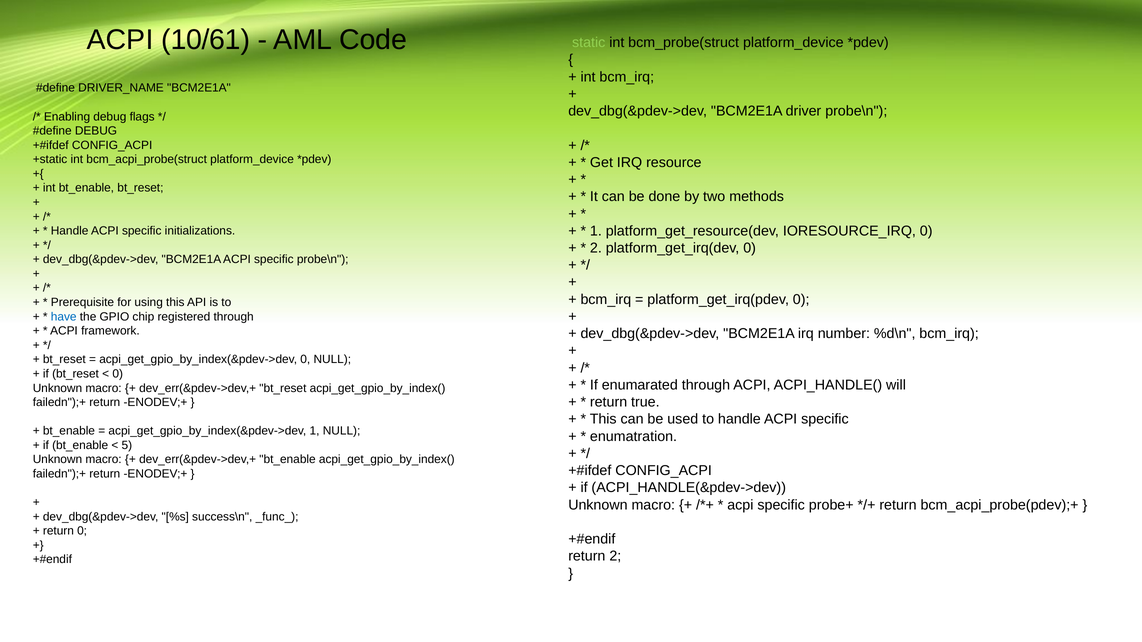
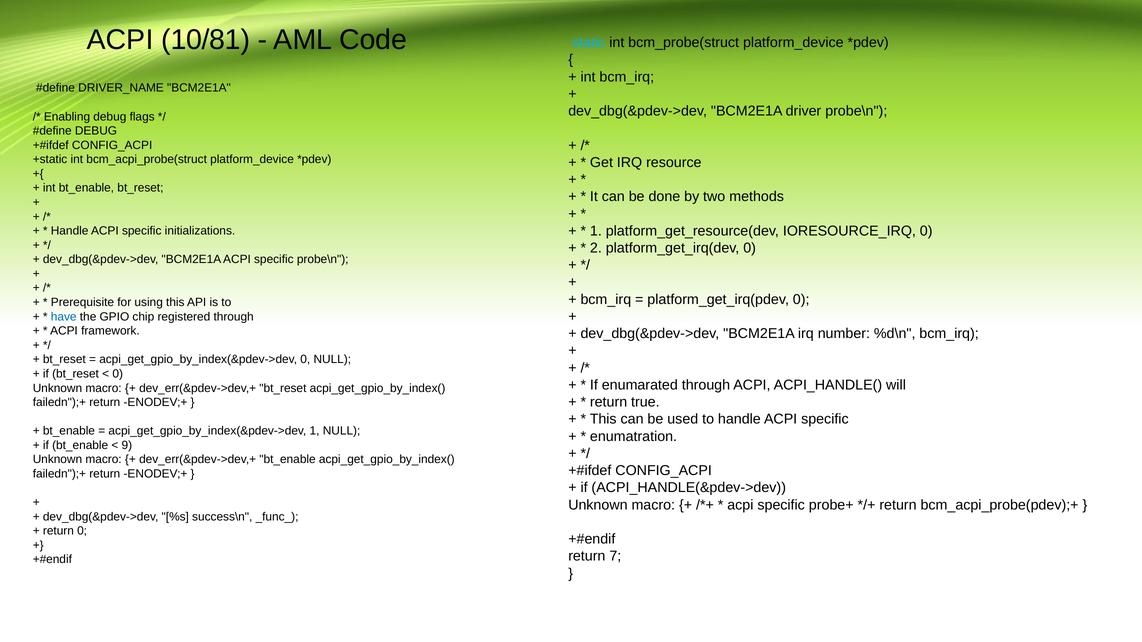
10/61: 10/61 -> 10/81 (206, 40)
static colour: light green -> light blue (589, 43)
5: 5 -> 9 (127, 445)
return 2: 2 -> 7 (615, 557)
